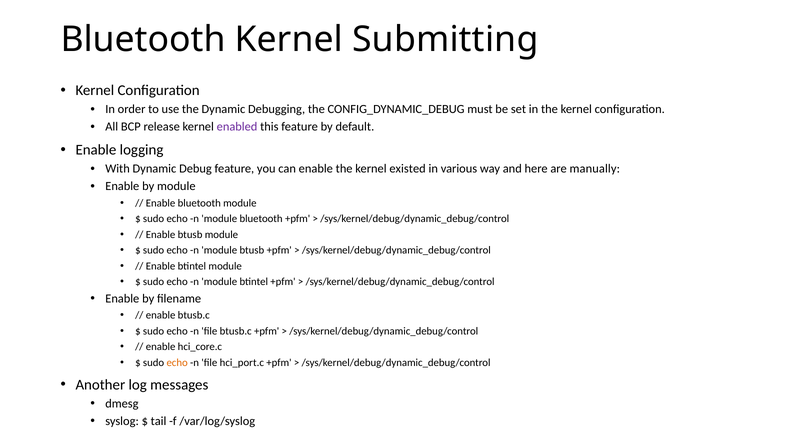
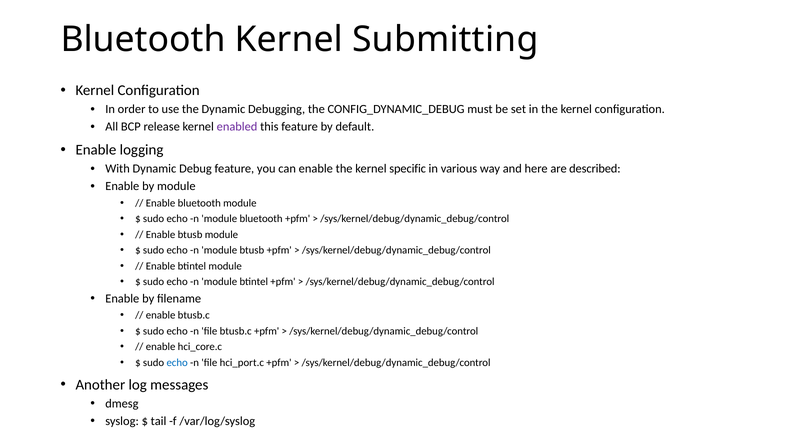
existed: existed -> specific (408, 169)
manually: manually -> described (595, 169)
echo colour: orange -> blue (177, 363)
